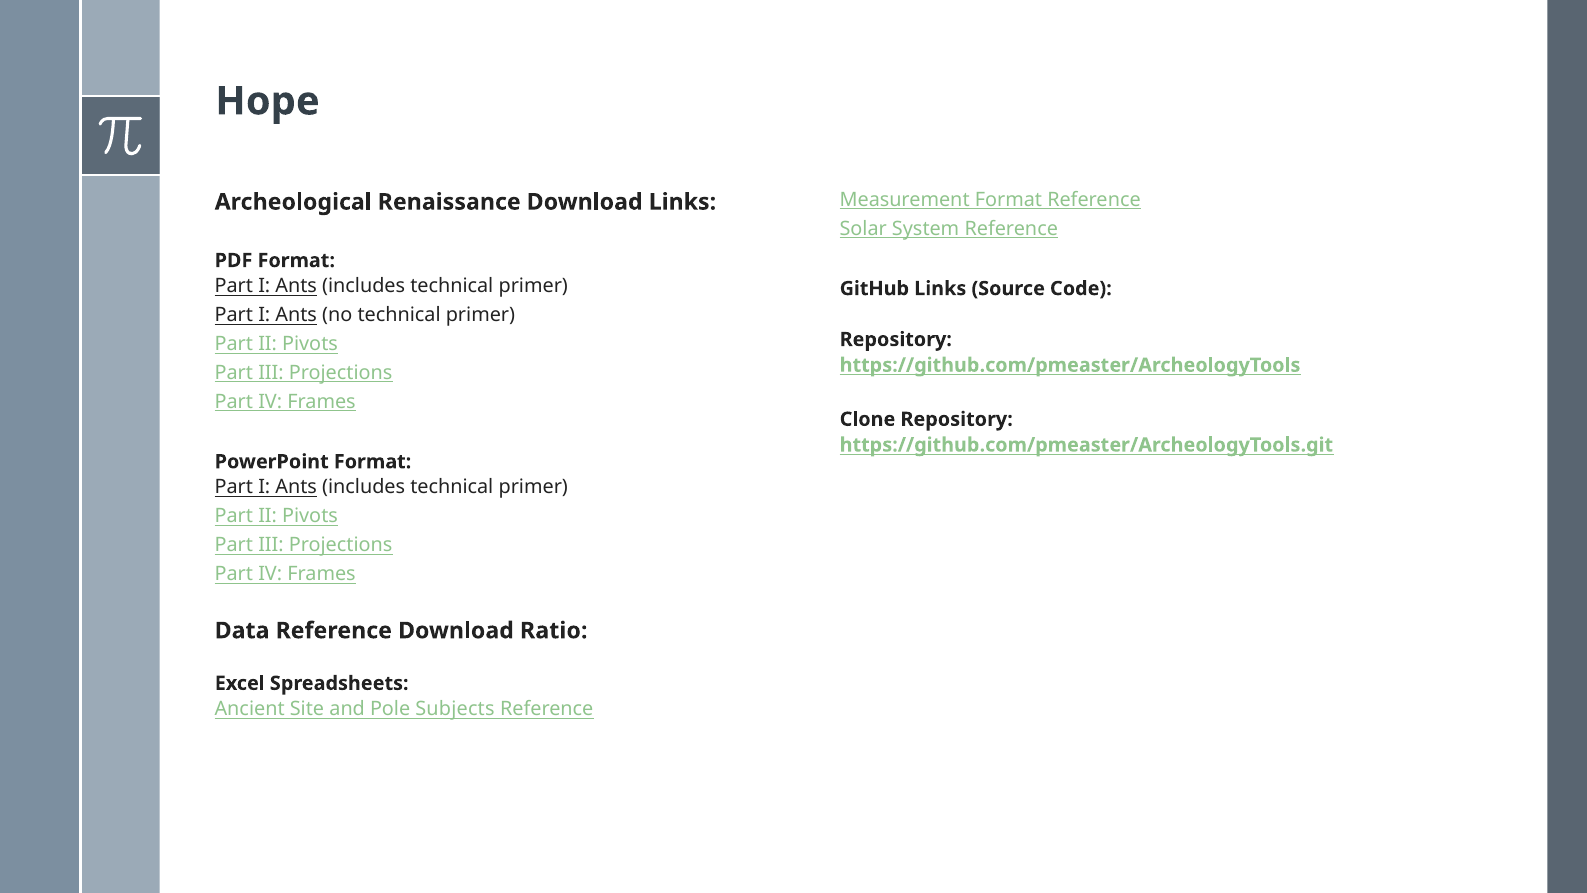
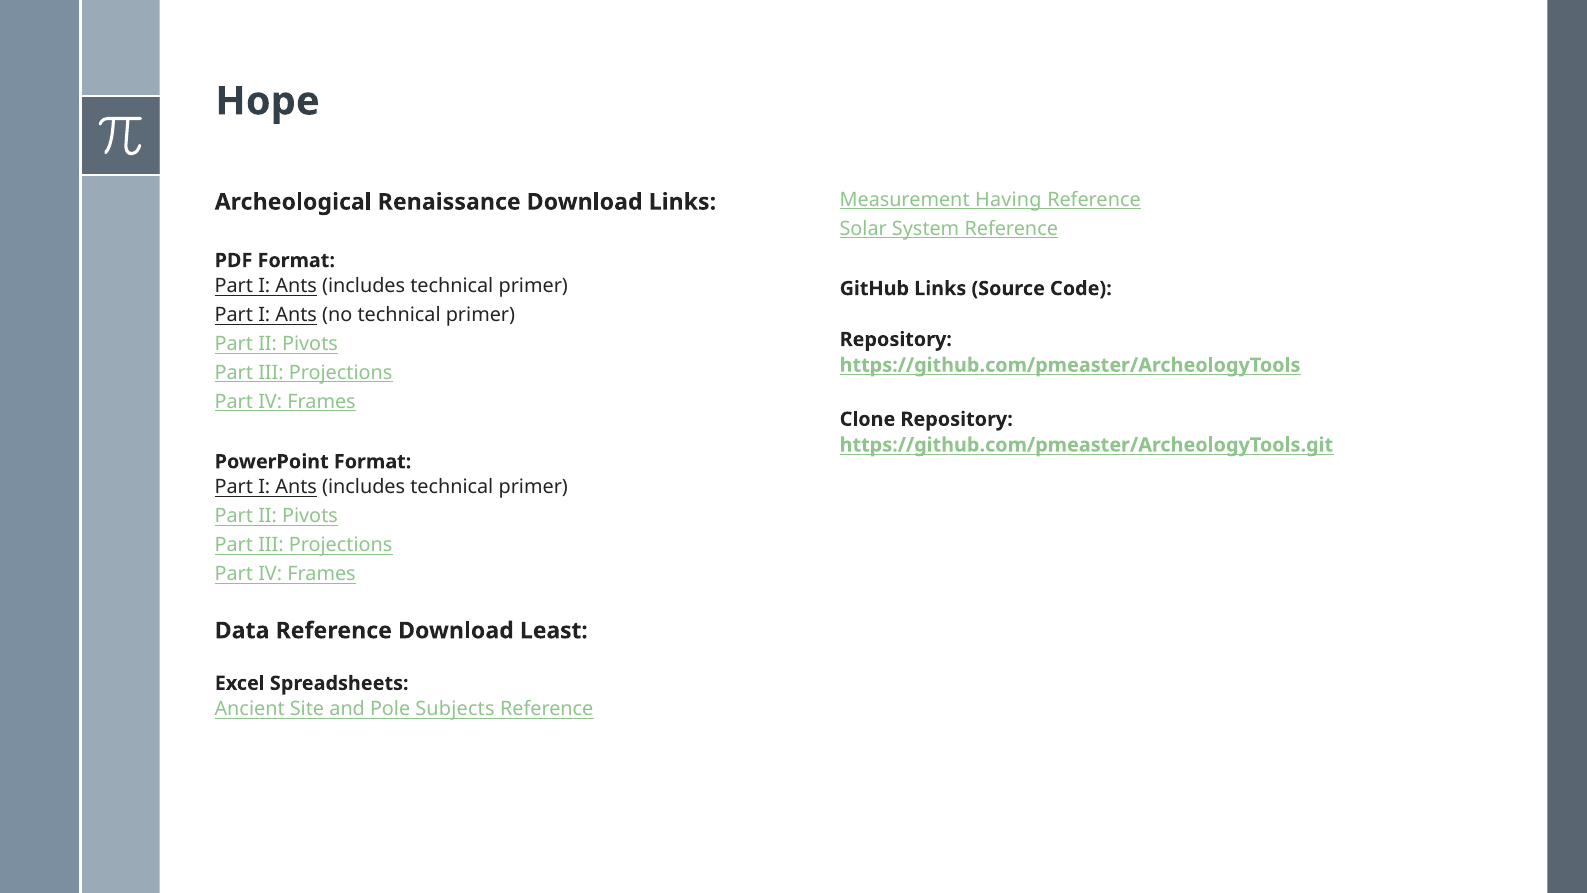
Measurement Format: Format -> Having (1008, 200)
Ratio: Ratio -> Least (554, 631)
